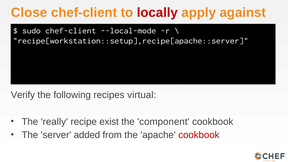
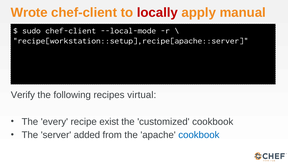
Close: Close -> Wrote (29, 12)
against: against -> manual (243, 12)
really: really -> every (54, 122)
component: component -> customized (163, 122)
cookbook colour: red -> blue (199, 135)
